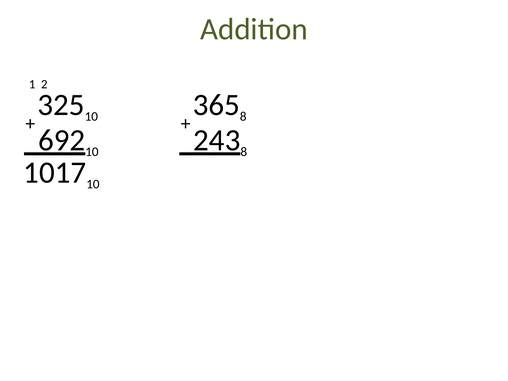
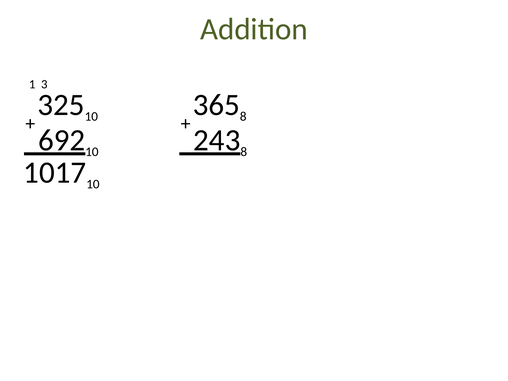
2: 2 -> 3 (44, 84)
